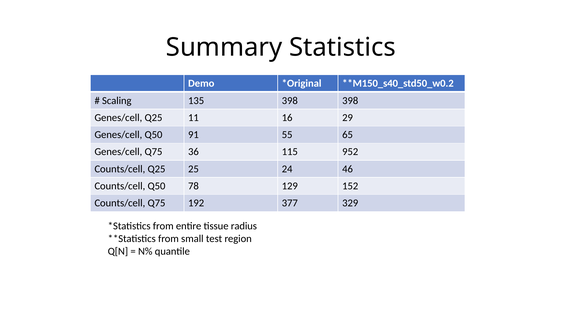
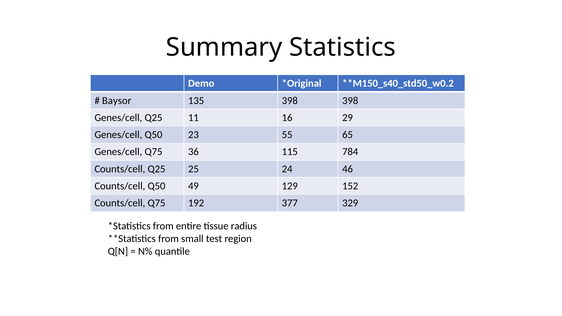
Scaling: Scaling -> Baysor (117, 101)
91: 91 -> 23 (193, 135)
952: 952 -> 784 (350, 152)
78: 78 -> 49 (193, 186)
